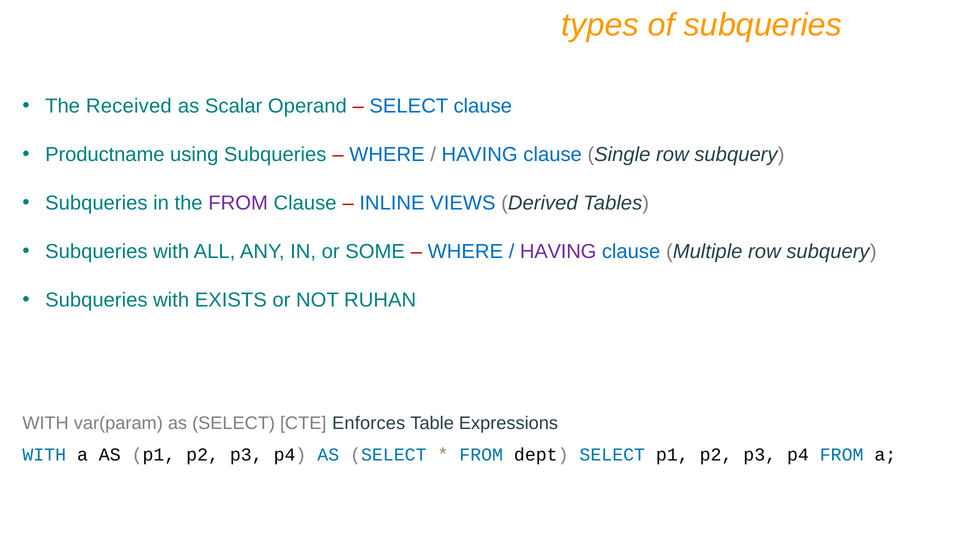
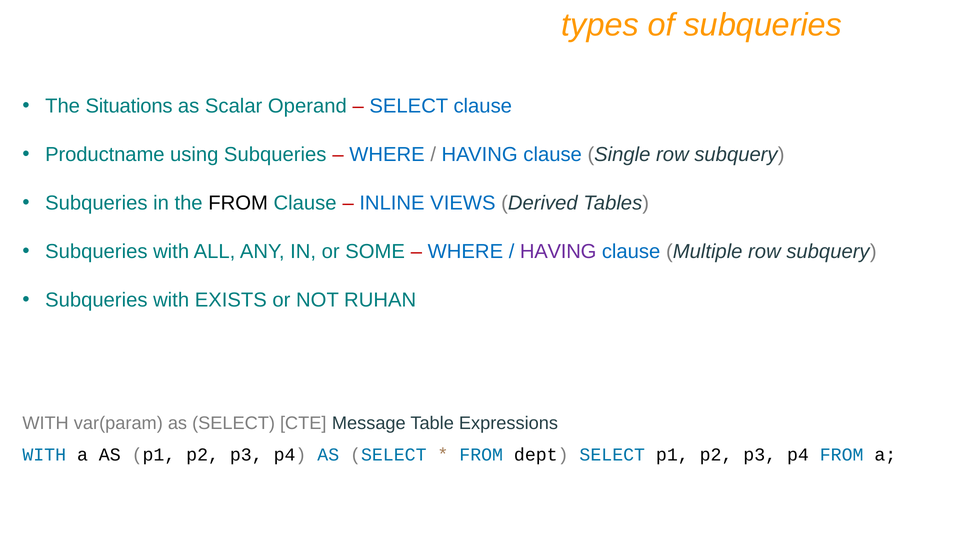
Received: Received -> Situations (129, 106)
FROM colour: purple -> black (238, 203)
Enforces: Enforces -> Message (369, 423)
